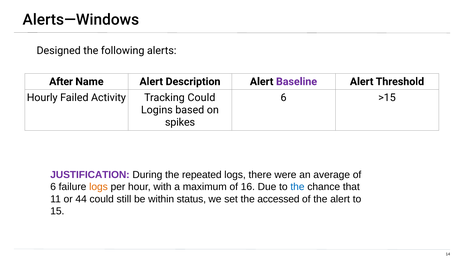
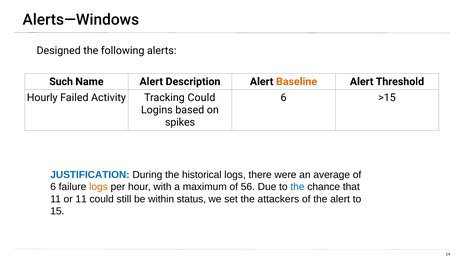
After: After -> Such (61, 82)
Baseline colour: purple -> orange (297, 82)
JUSTIFICATION colour: purple -> blue (90, 175)
repeated: repeated -> historical (202, 175)
16: 16 -> 56 (248, 187)
or 44: 44 -> 11 (81, 199)
accessed: accessed -> attackers (278, 199)
